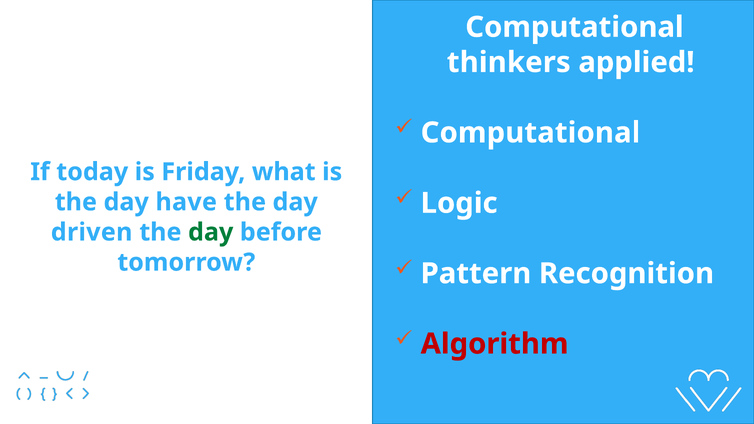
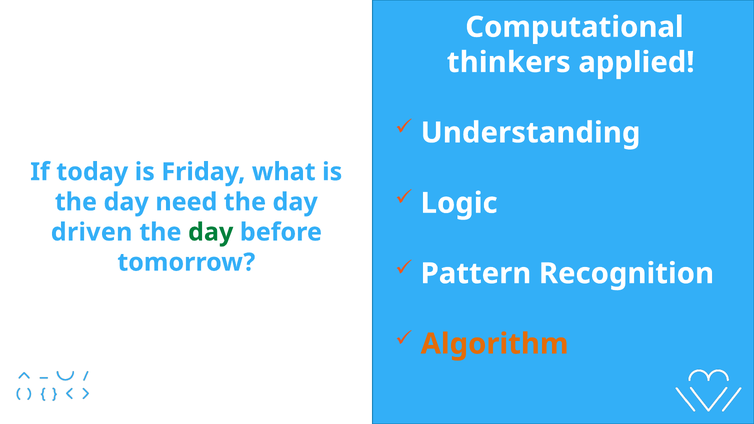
Computational: Computational -> Understanding (531, 133)
have: have -> need (186, 202)
Algorithm colour: red -> orange (495, 344)
